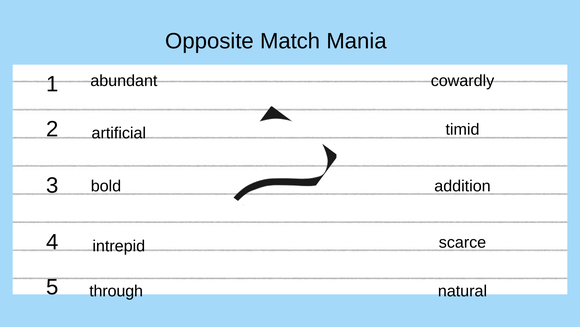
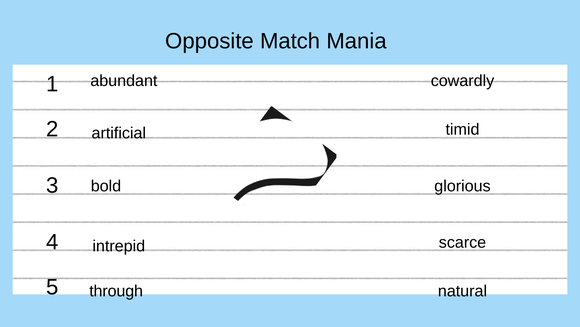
addition: addition -> glorious (462, 186)
